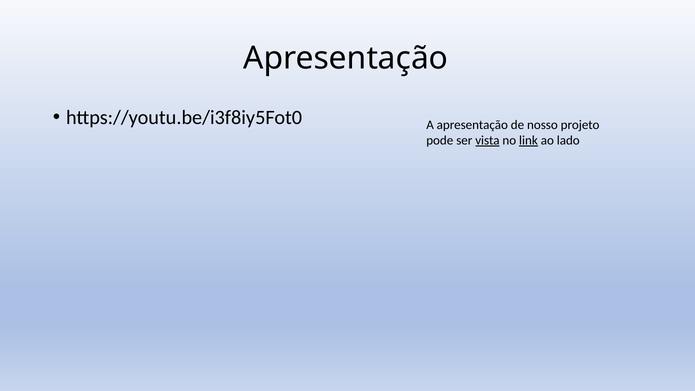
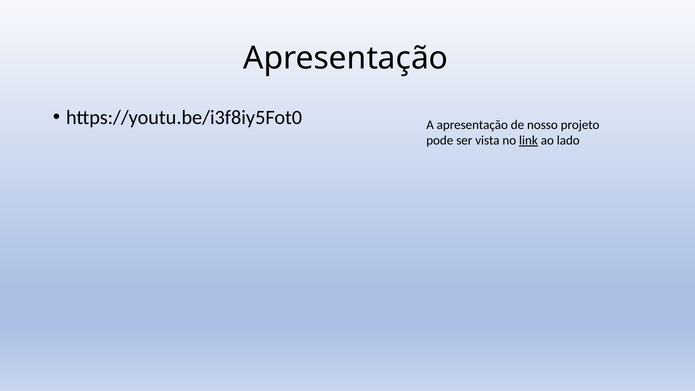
vista underline: present -> none (487, 140)
